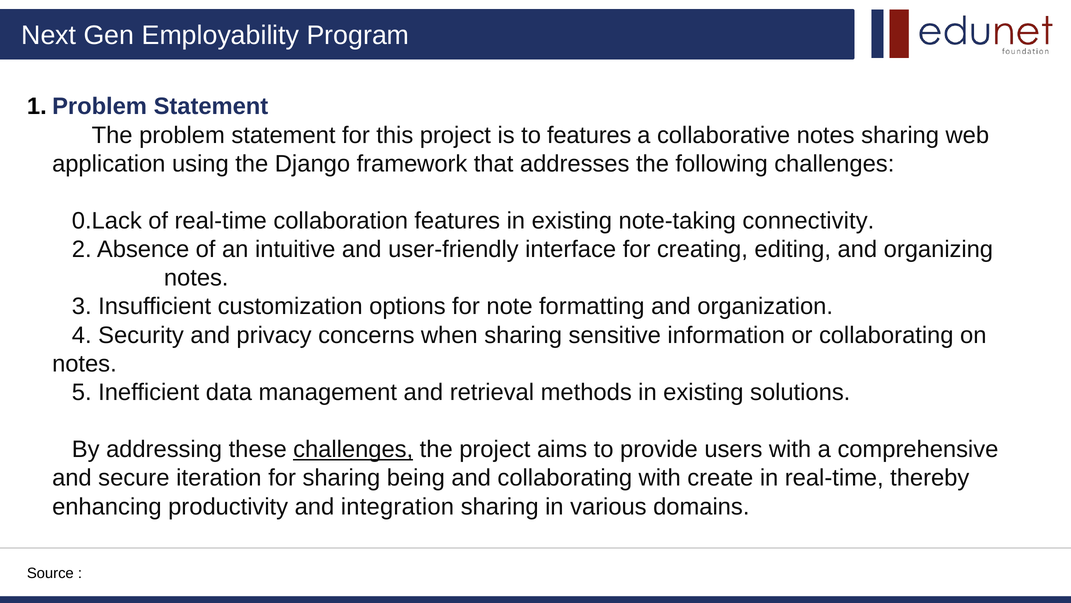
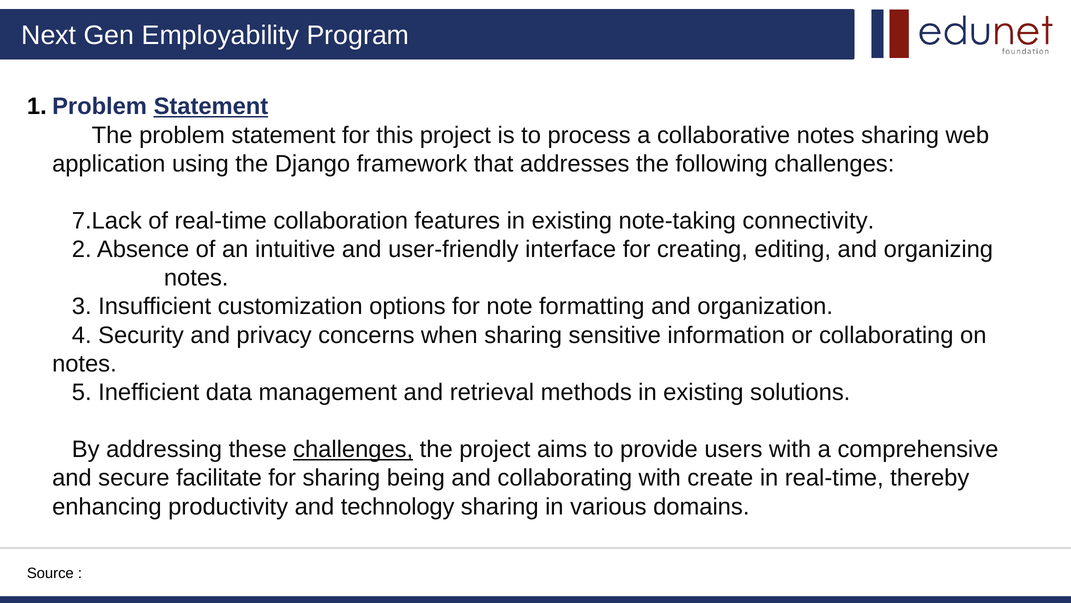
Statement underline: none -> present (211, 107)
to features: features -> process (589, 135)
0.Lack: 0.Lack -> 7.Lack (107, 221)
iteration: iteration -> facilitate (219, 478)
integration: integration -> technology (398, 506)
